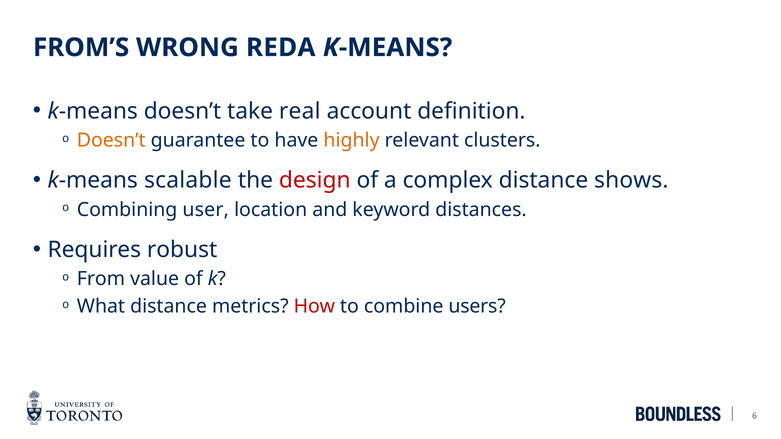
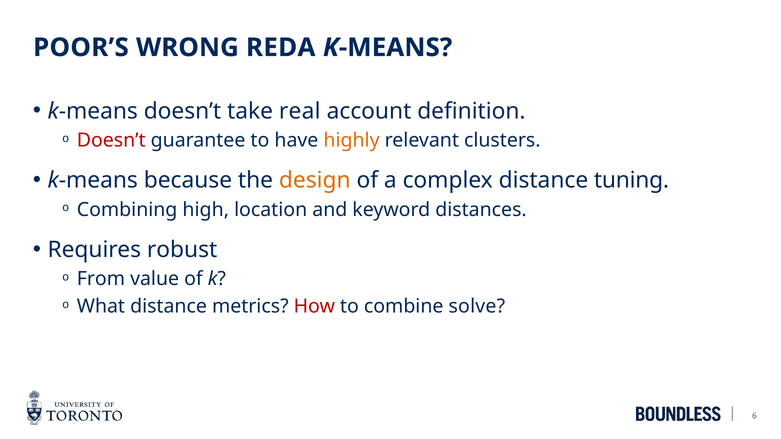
FROM’S: FROM’S -> POOR’S (81, 48)
Doesn’t colour: orange -> red (111, 140)
scalable: scalable -> because (188, 181)
design colour: red -> orange (315, 181)
shows: shows -> tuning (632, 181)
user: user -> high (206, 210)
users: users -> solve (477, 307)
